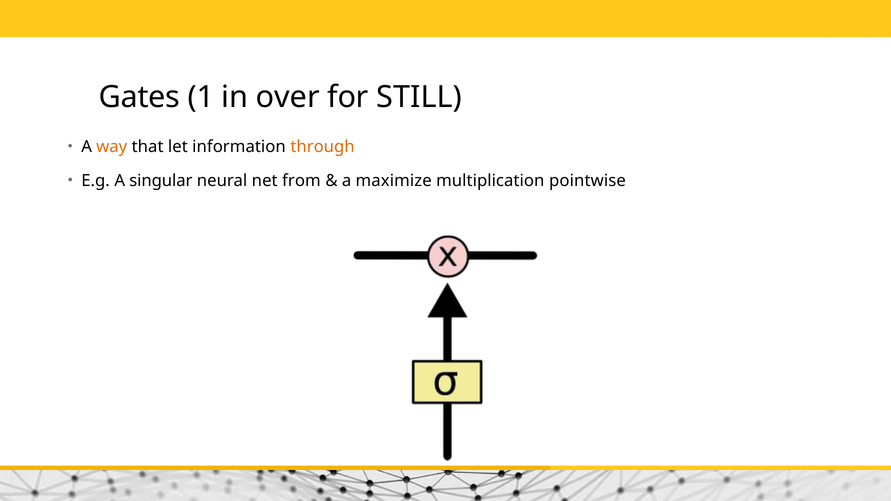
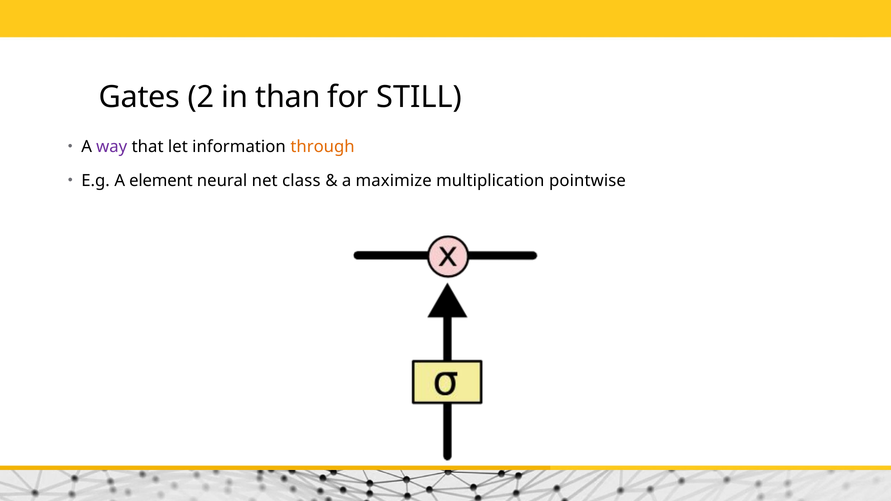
1: 1 -> 2 (201, 97)
over: over -> than (288, 97)
way colour: orange -> purple (112, 147)
singular: singular -> element (161, 181)
from: from -> class (301, 181)
